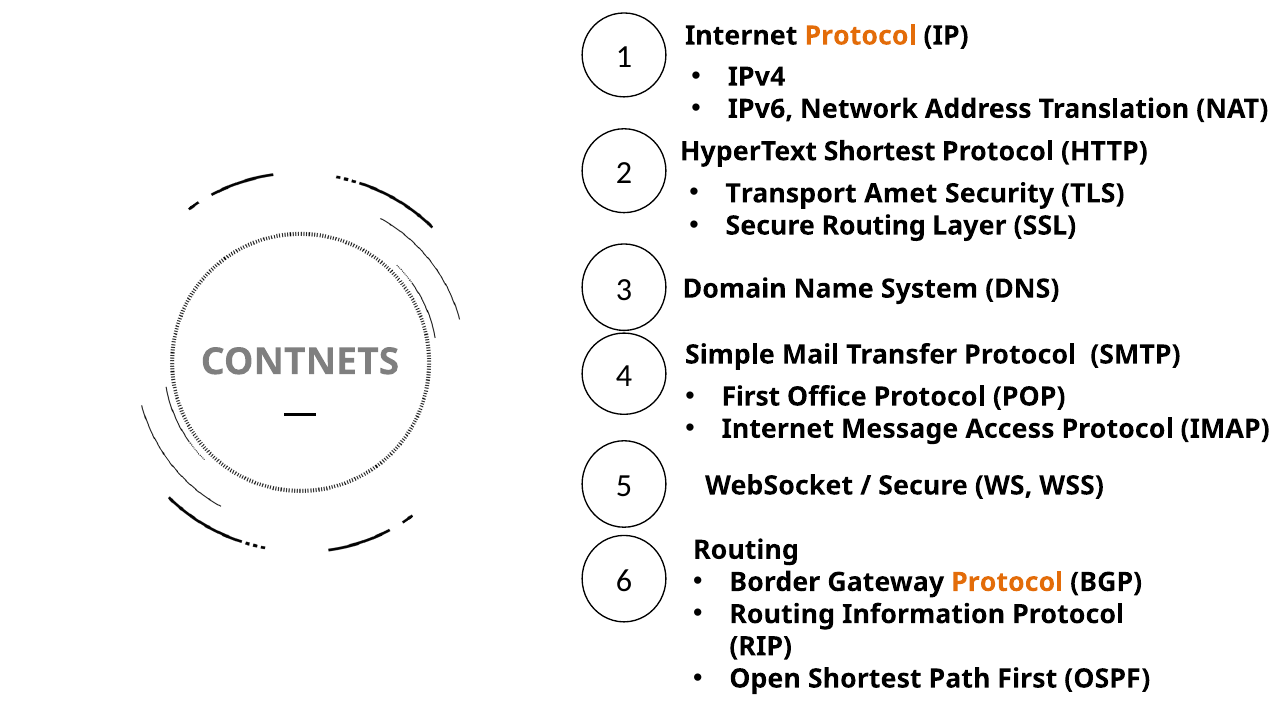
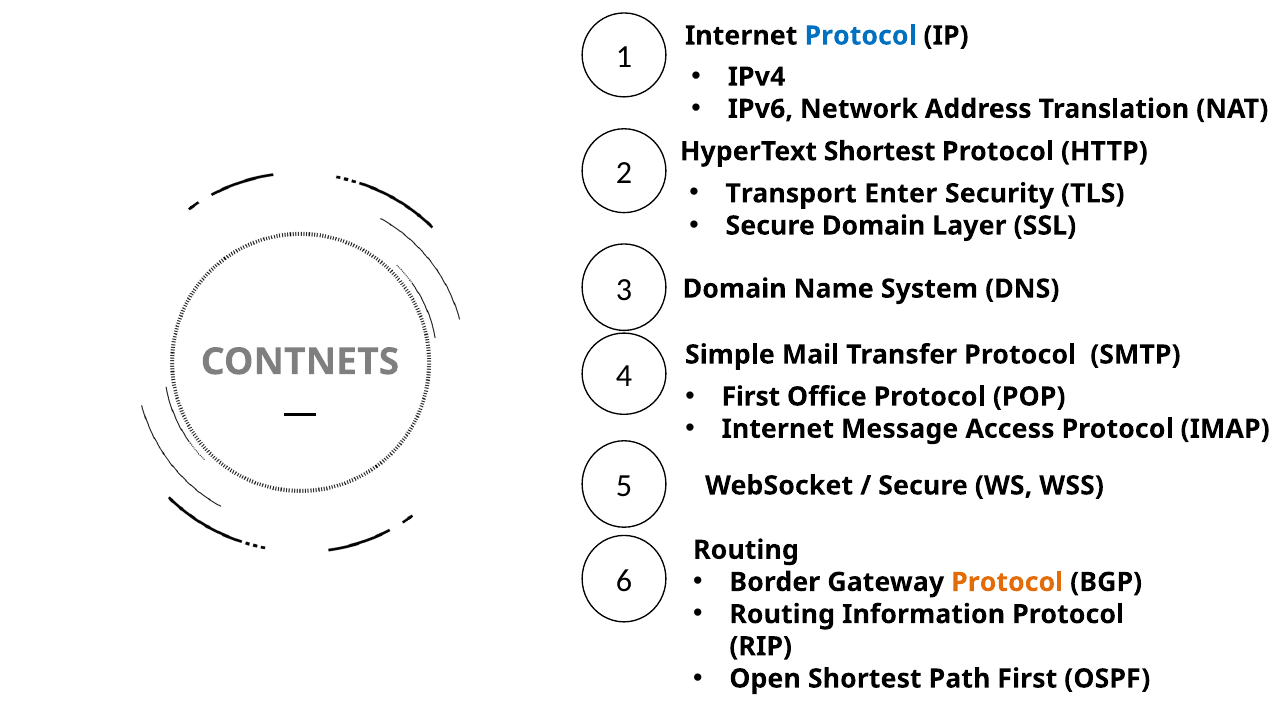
Protocol colour: orange -> blue (861, 36)
Amet: Amet -> Enter (901, 193)
Secure Routing: Routing -> Domain (874, 226)
